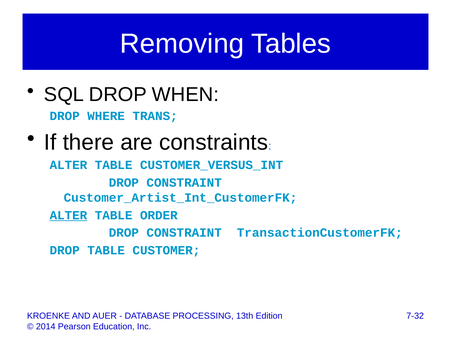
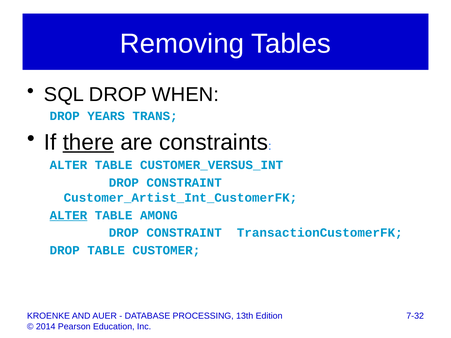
WHERE: WHERE -> YEARS (106, 116)
there underline: none -> present (88, 142)
ORDER: ORDER -> AMONG (159, 215)
